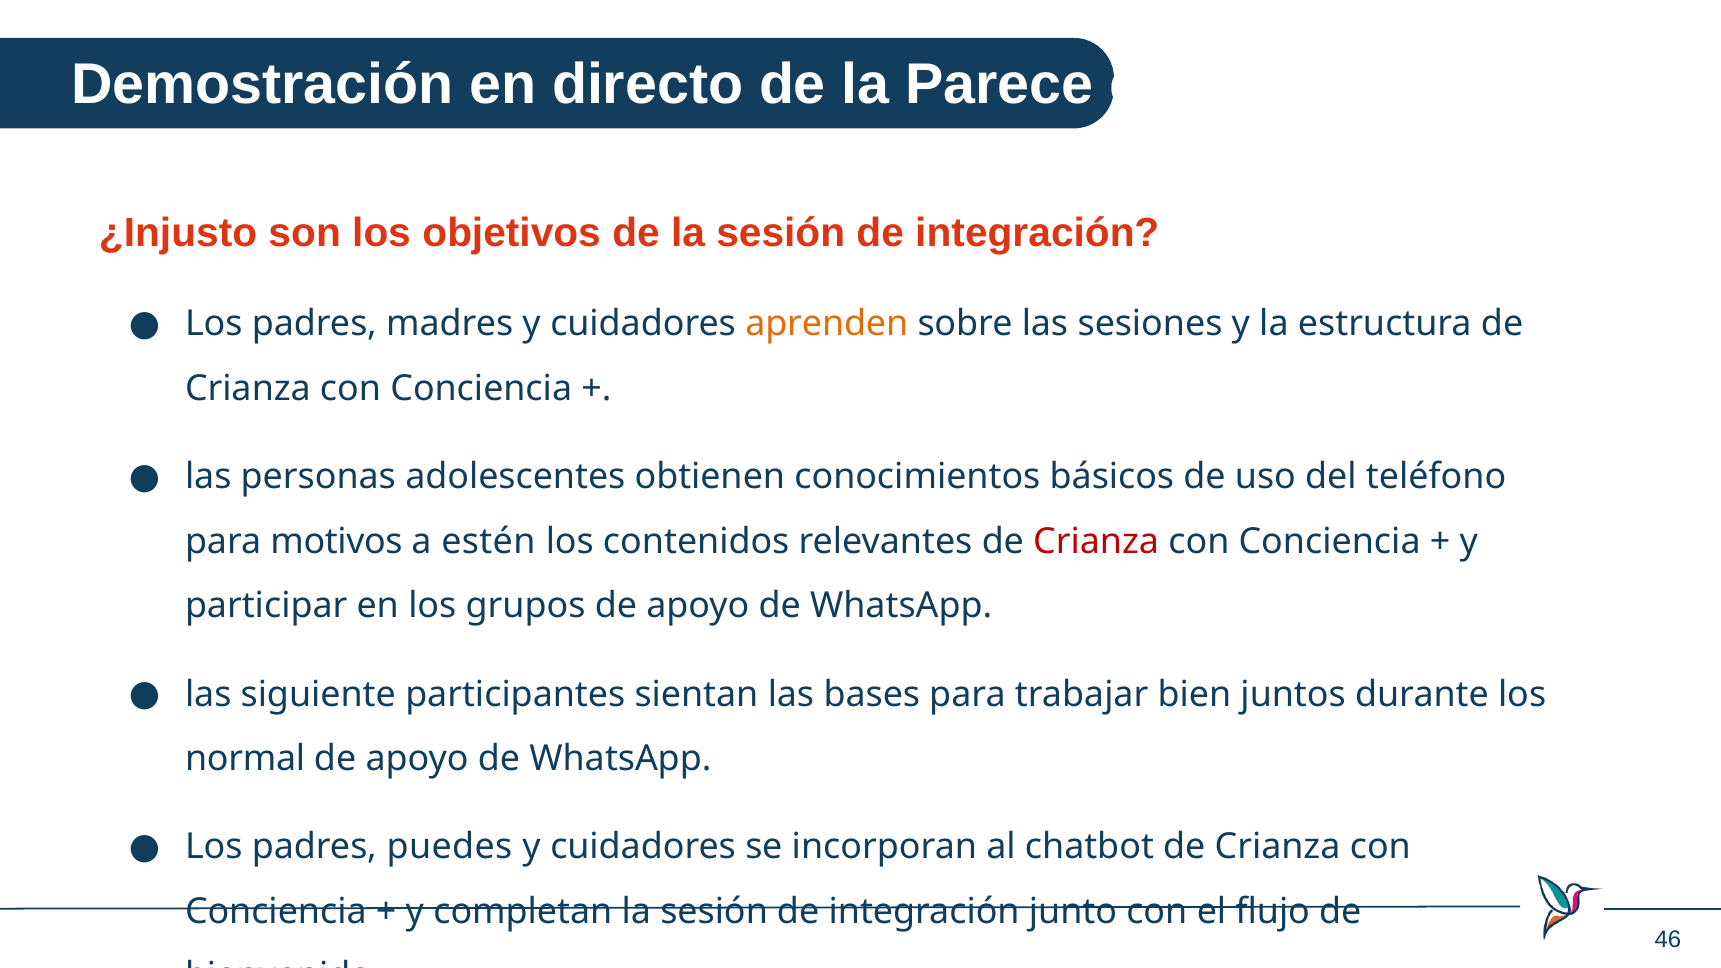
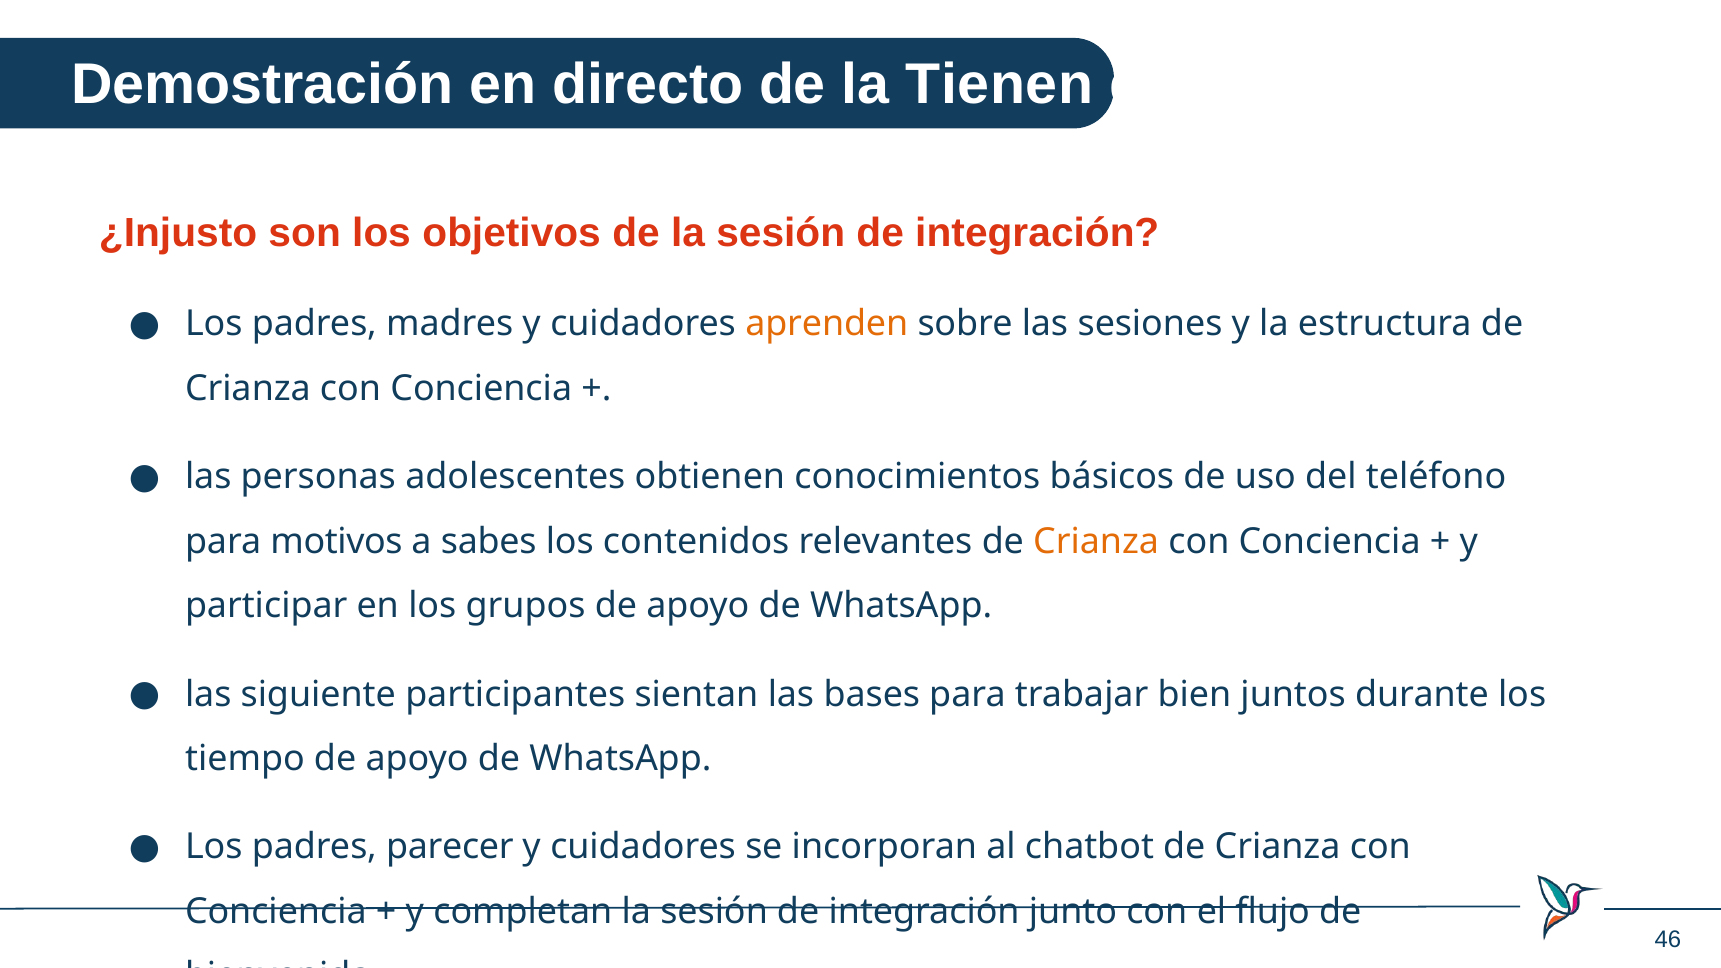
Parece: Parece -> Tienen (999, 84)
estén: estén -> sabes (489, 541)
Crianza colour: red -> orange (1096, 541)
normal: normal -> tiempo (245, 759)
puedes: puedes -> parecer (450, 847)
